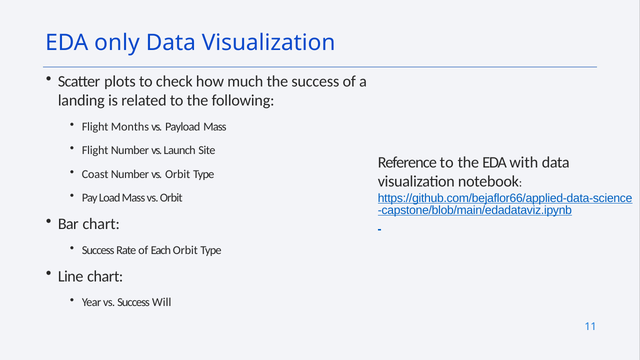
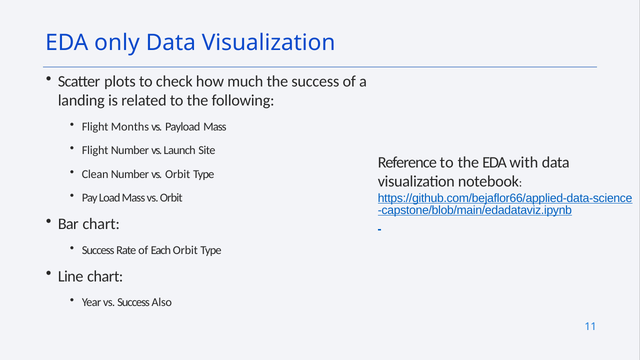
Coast: Coast -> Clean (95, 174)
Will: Will -> Also (162, 302)
